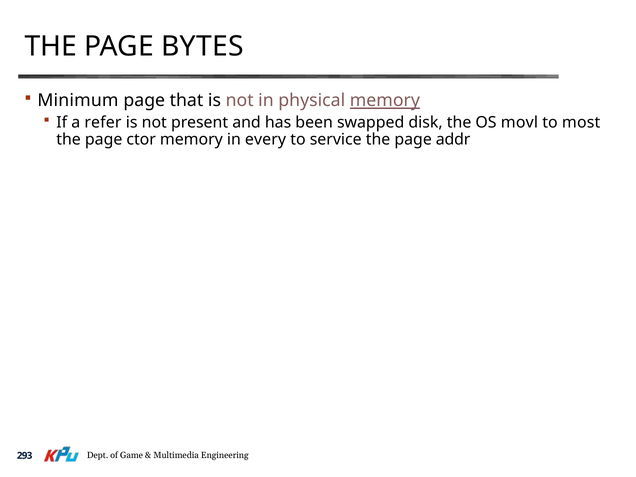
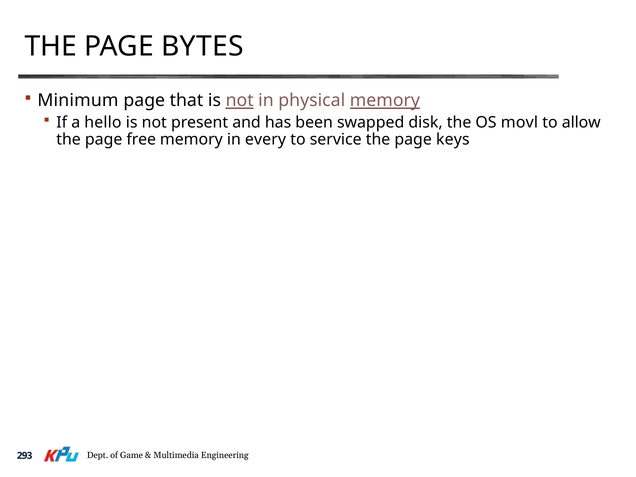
not underline: none -> present (240, 101)
refer: refer -> hello (103, 122)
most: most -> allow (581, 122)
ctor: ctor -> free (141, 139)
addr: addr -> keys (453, 139)
